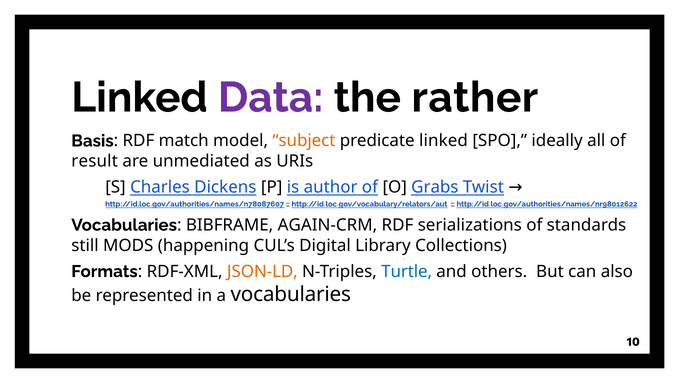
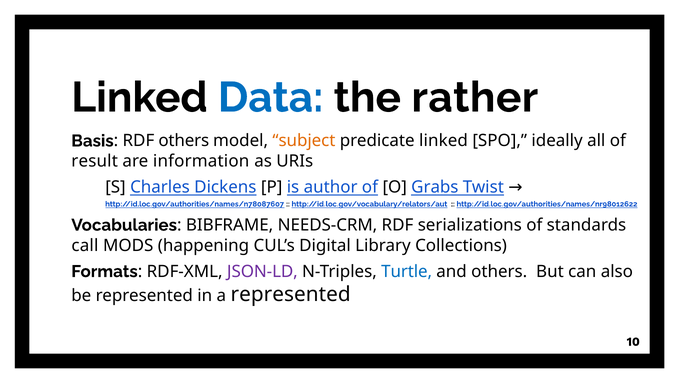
Data colour: purple -> blue (271, 98)
RDF match: match -> others (184, 141)
unmediated: unmediated -> information (201, 161)
AGAIN-CRM: AGAIN-CRM -> NEEDS-CRM (327, 225)
still: still -> call (85, 245)
JSON-LD colour: orange -> purple (262, 271)
a vocabularies: vocabularies -> represented (291, 294)
